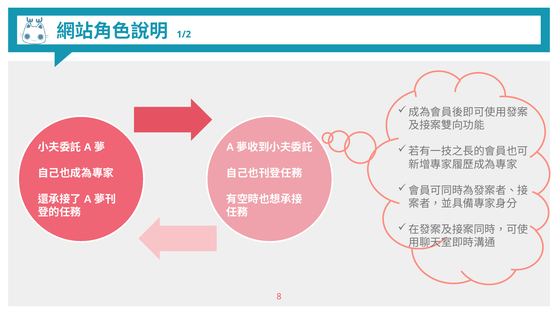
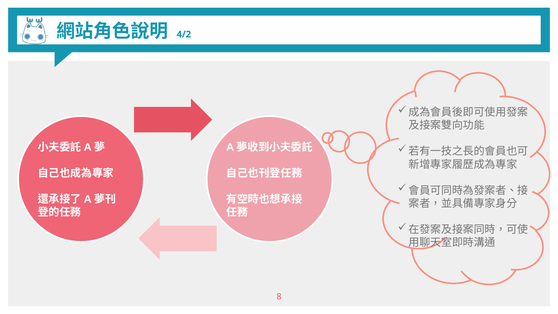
1/2: 1/2 -> 4/2 (184, 34)
